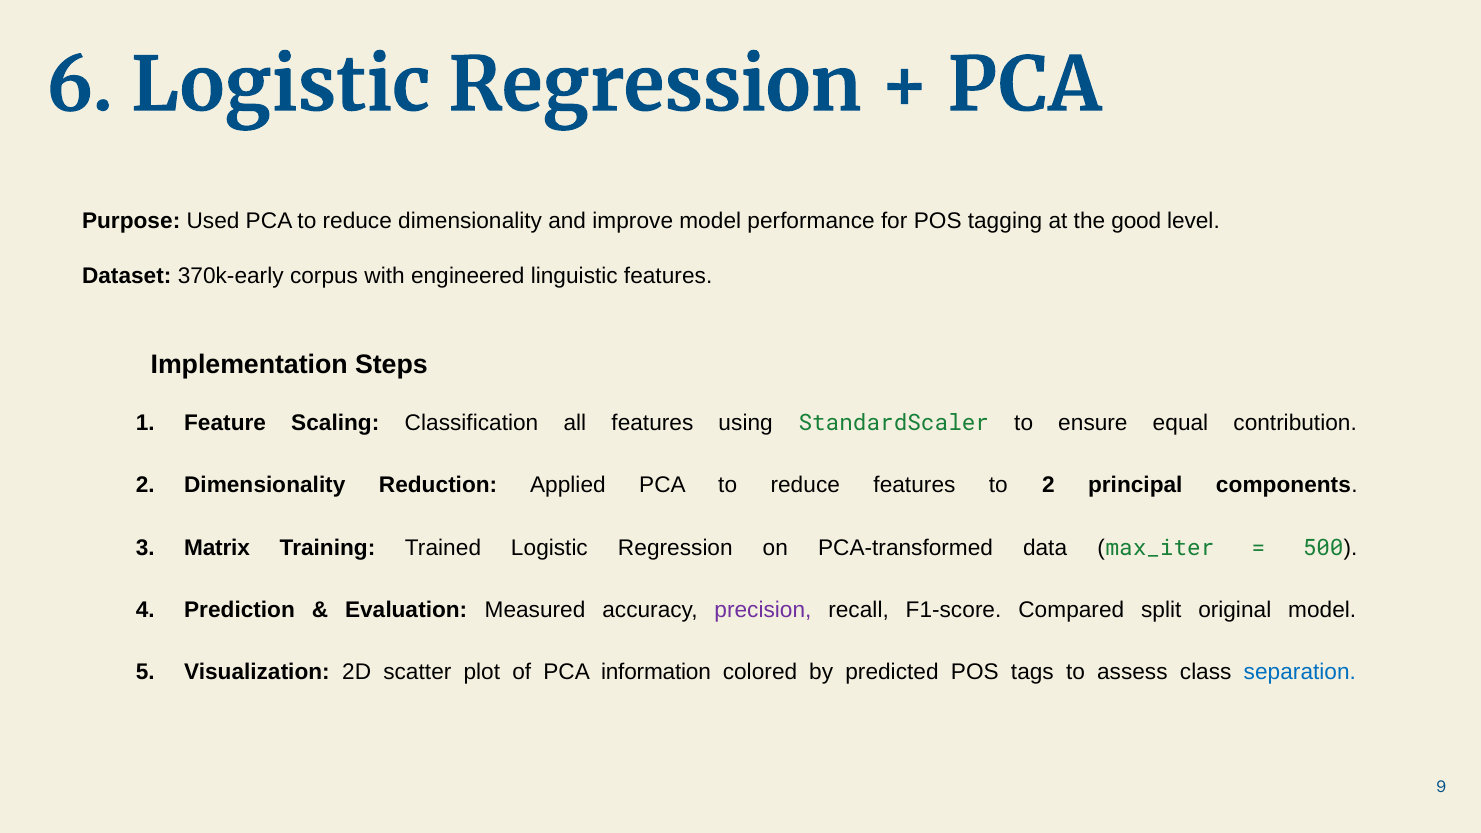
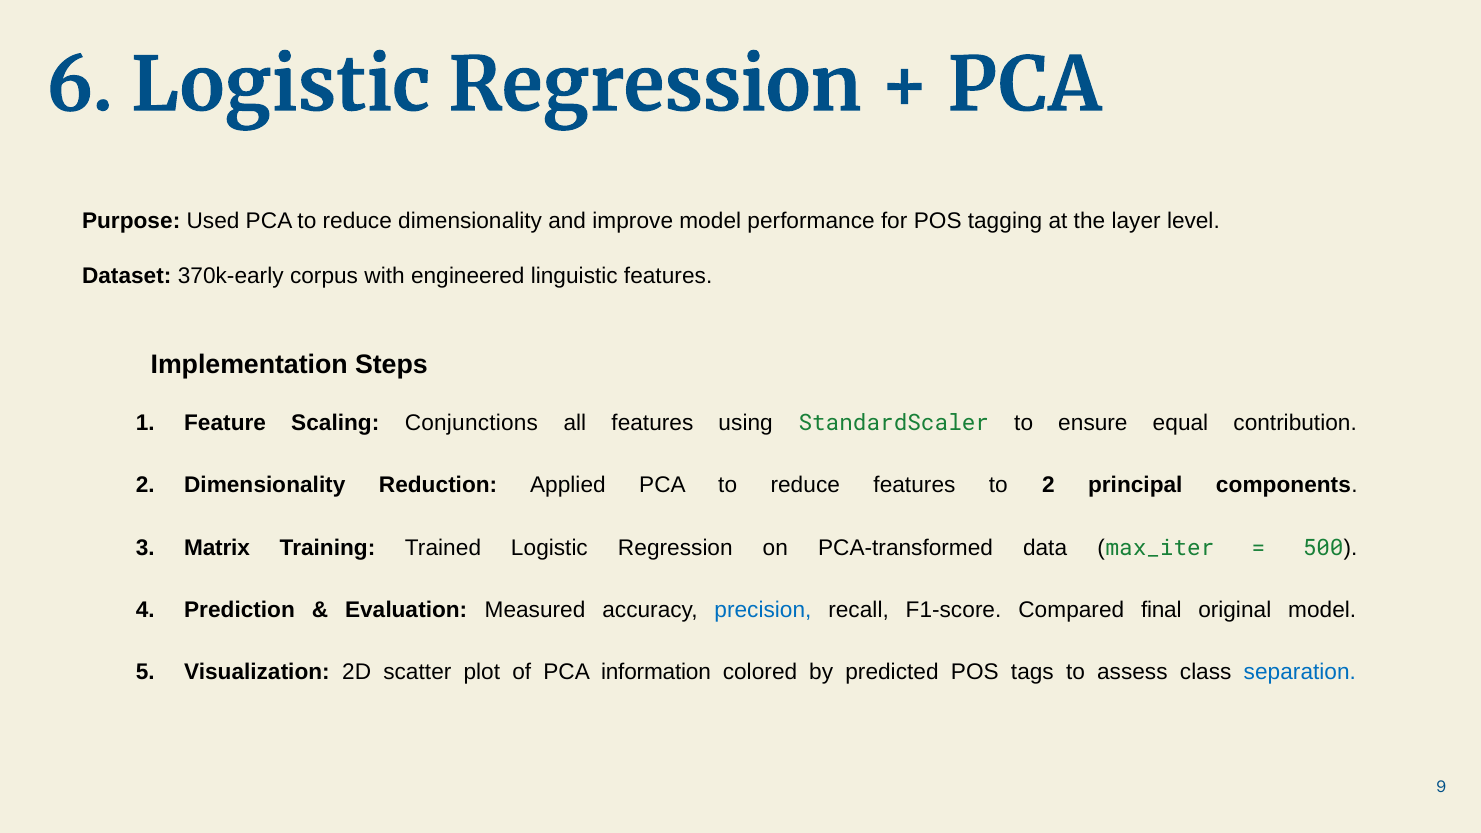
good: good -> layer (1136, 221)
Classification: Classification -> Conjunctions (471, 423)
precision colour: purple -> blue (763, 610)
split: split -> final (1161, 610)
